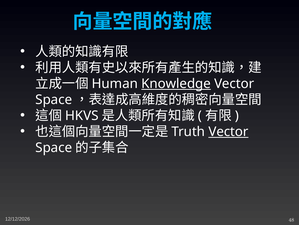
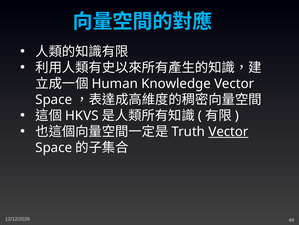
Knowledge underline: present -> none (176, 83)
